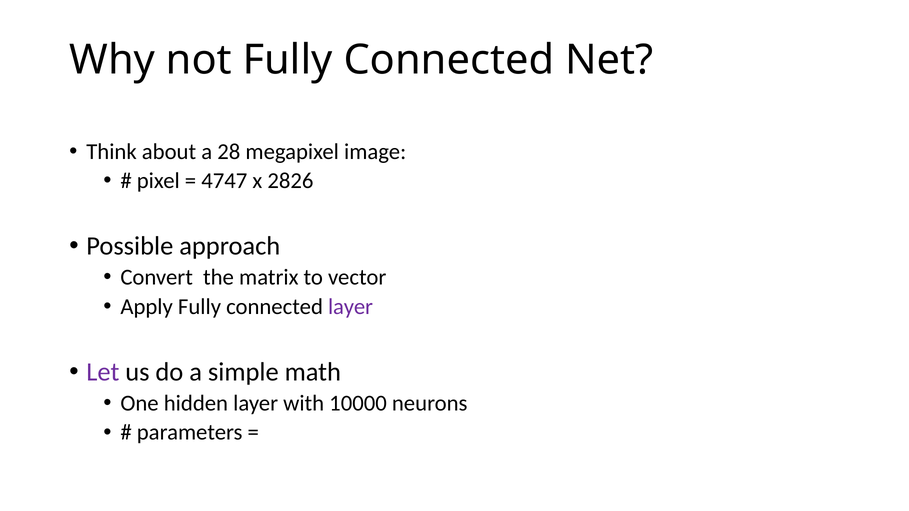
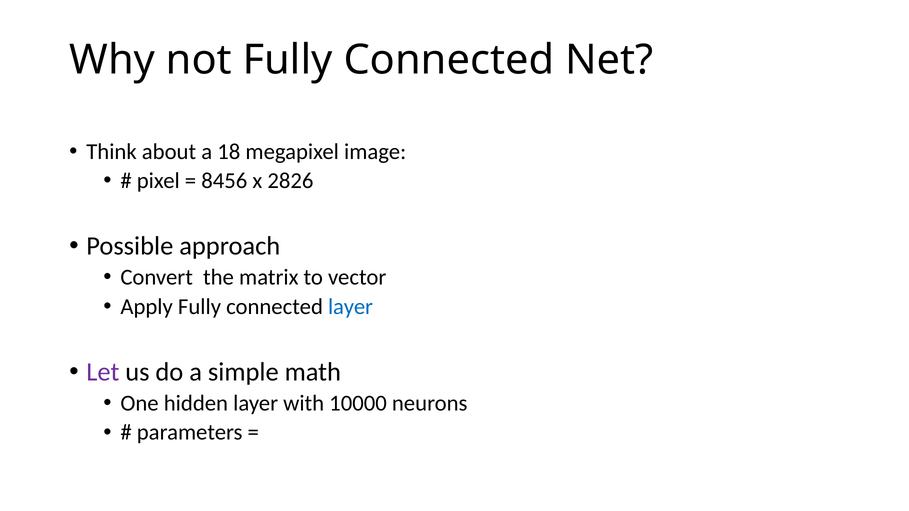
28: 28 -> 18 (229, 152)
4747: 4747 -> 8456 (224, 181)
layer colour: purple -> blue (351, 307)
